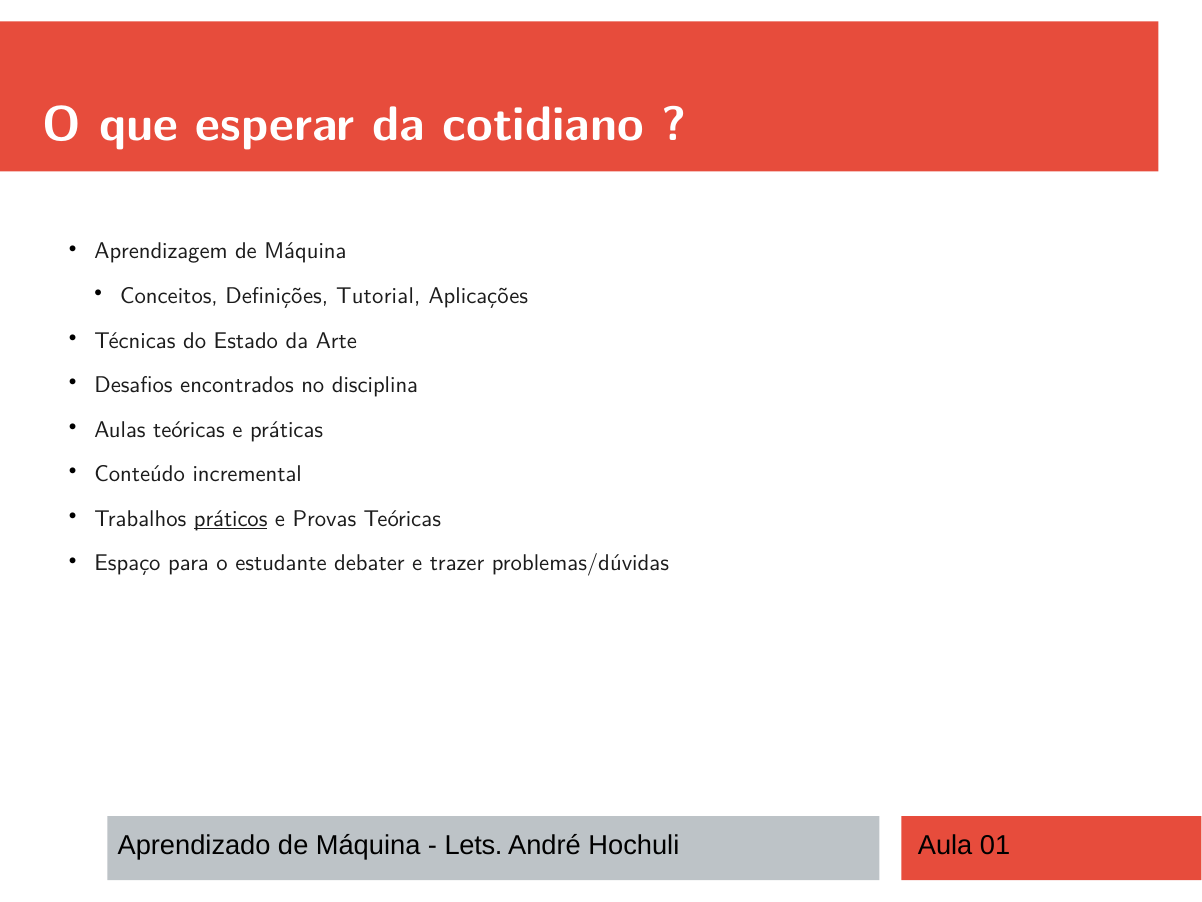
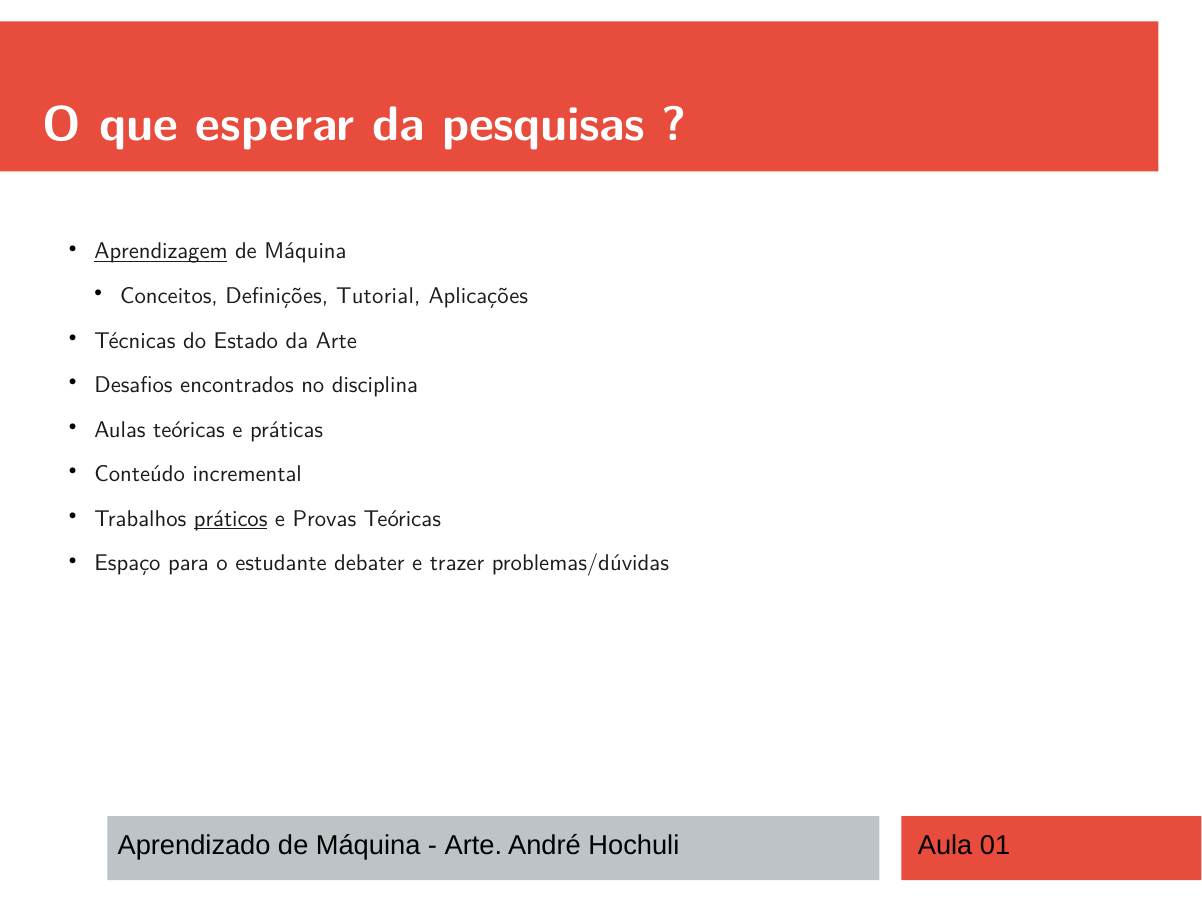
cotidiano: cotidiano -> pesquisas (544, 124)
Aprendizagem underline: none -> present (161, 251)
Lets: Lets -> Arte (473, 845)
